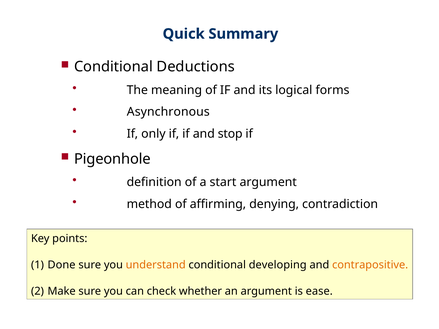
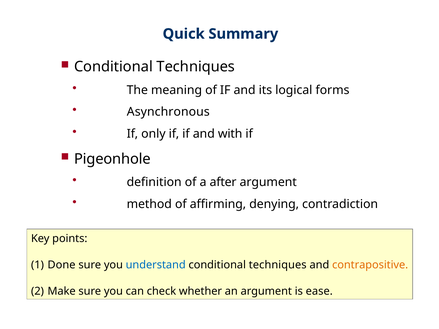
Deductions: Deductions -> Techniques (196, 67)
stop: stop -> with (230, 134)
start: start -> after (223, 182)
understand colour: orange -> blue (156, 265)
developing: developing -> techniques (278, 265)
